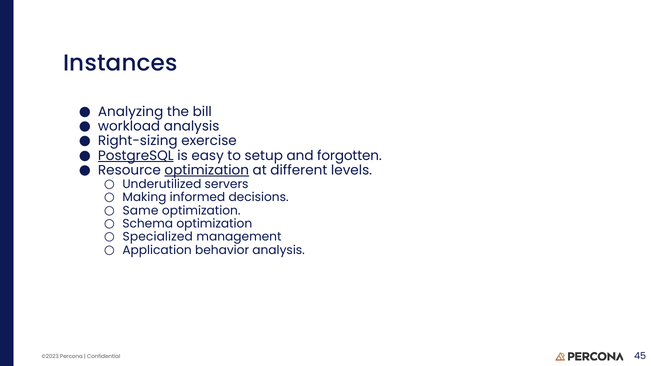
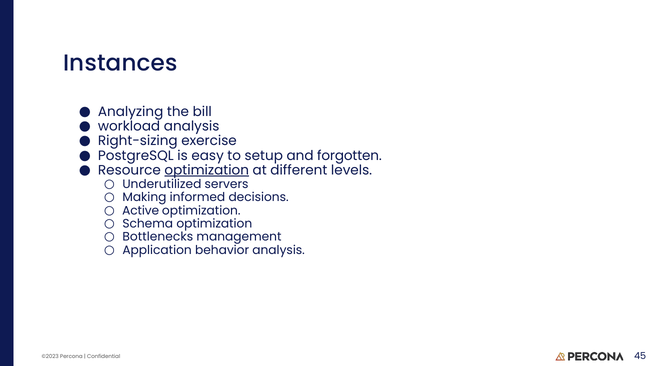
PostgreSQL underline: present -> none (136, 156)
Same: Same -> Active (141, 211)
Specialized: Specialized -> Bottlenecks (158, 237)
